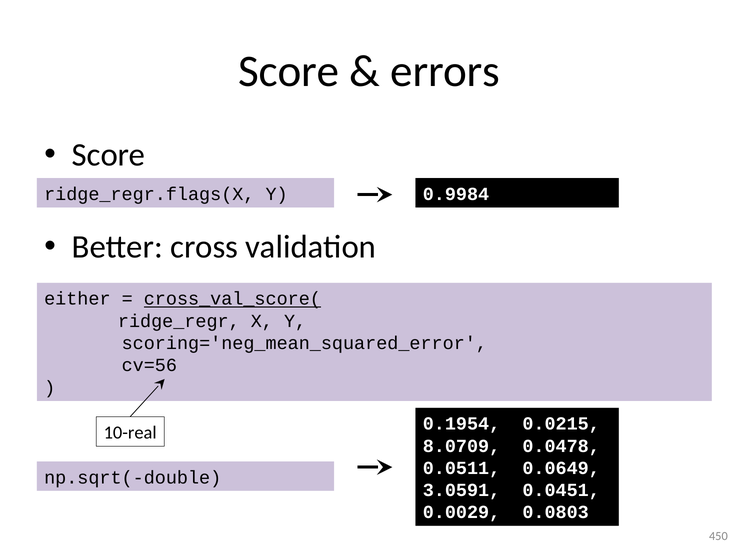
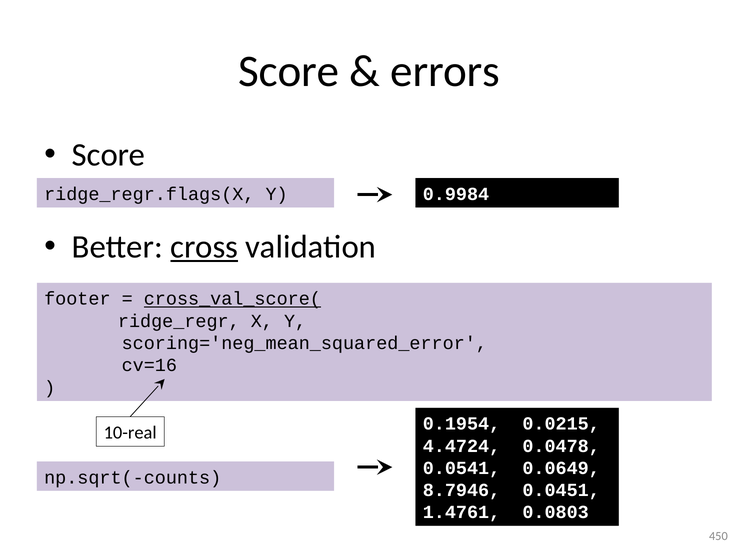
cross underline: none -> present (204, 247)
either: either -> footer (77, 299)
cv=56: cv=56 -> cv=16 (149, 365)
8.0709: 8.0709 -> 4.4724 (461, 446)
0.0511: 0.0511 -> 0.0541 (461, 468)
np.sqrt(-double: np.sqrt(-double -> np.sqrt(-counts (133, 477)
3.0591: 3.0591 -> 8.7946 (461, 490)
0.0029: 0.0029 -> 1.4761 (461, 512)
